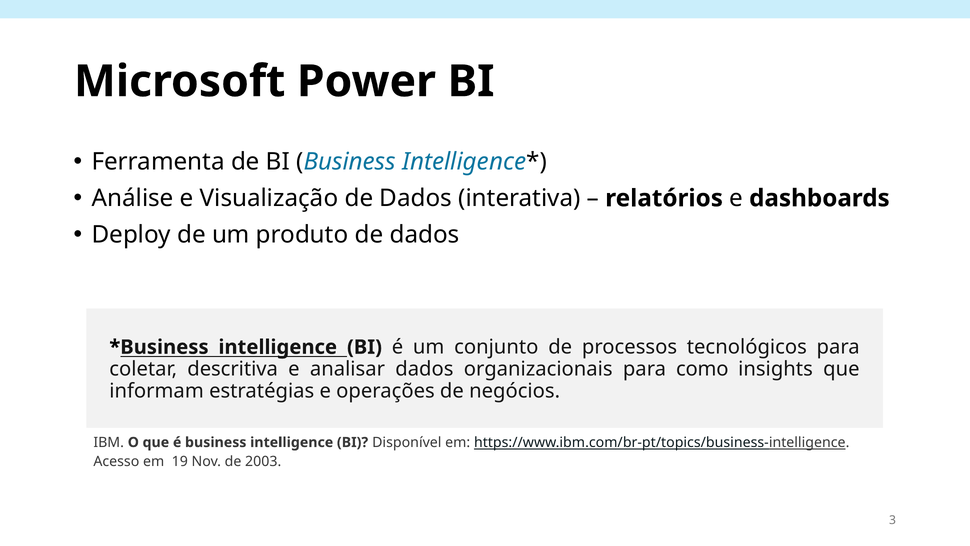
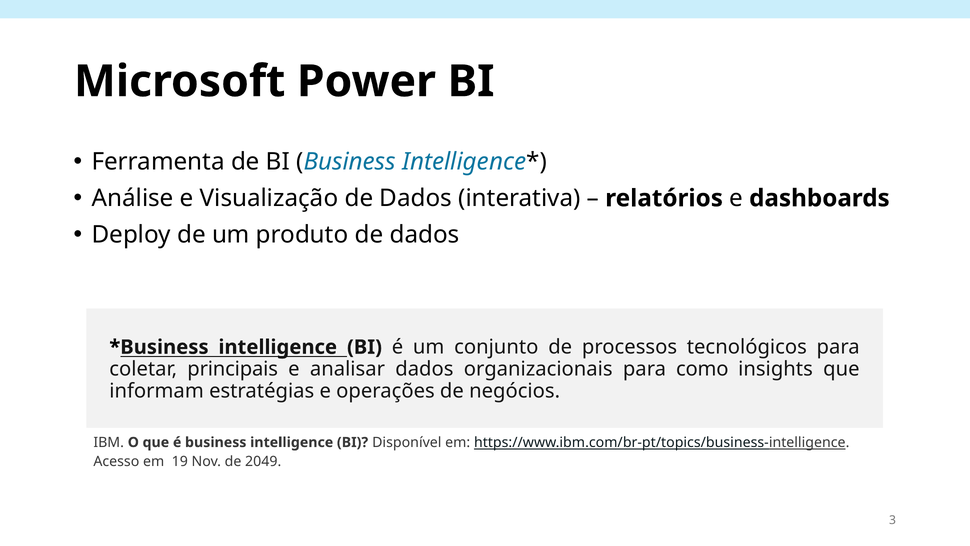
descritiva: descritiva -> principais (233, 369)
2003: 2003 -> 2049 (263, 461)
